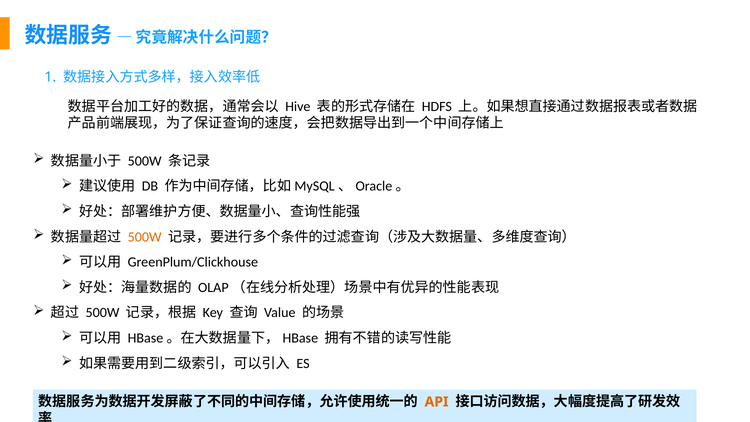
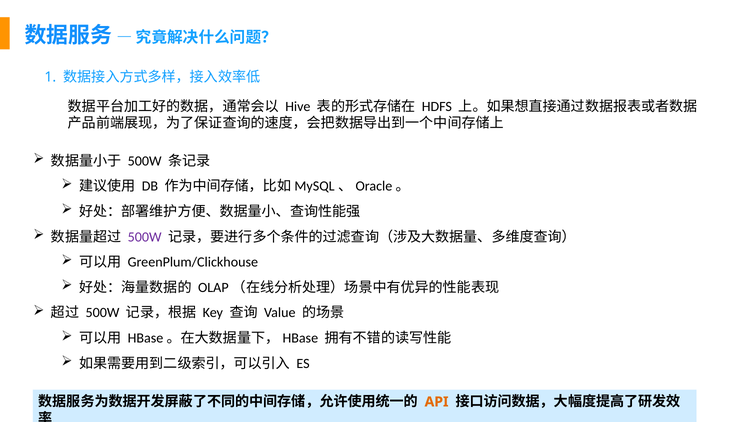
500W colour: orange -> purple (145, 237)
